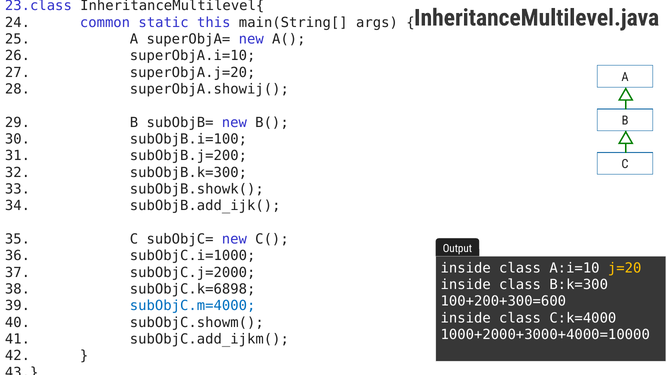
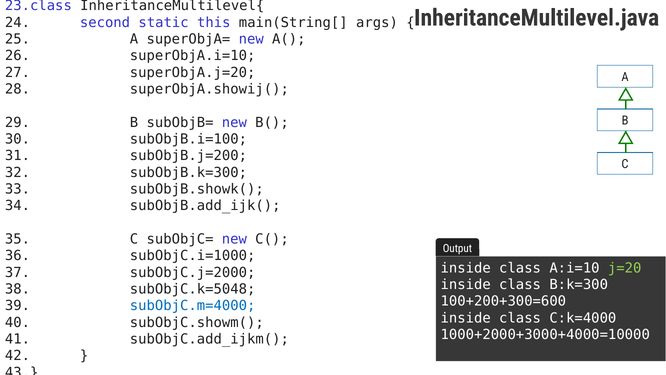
common: common -> second (105, 22)
j=20 colour: yellow -> light green (625, 268)
subObjC.k=6898: subObjC.k=6898 -> subObjC.k=5048 (193, 289)
